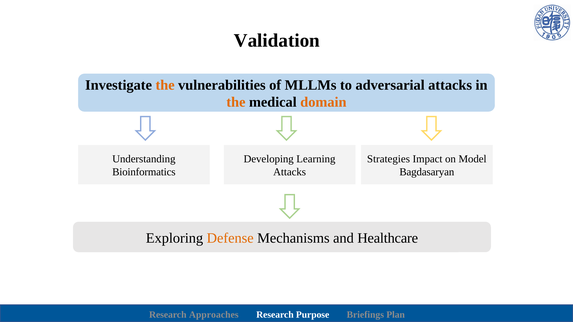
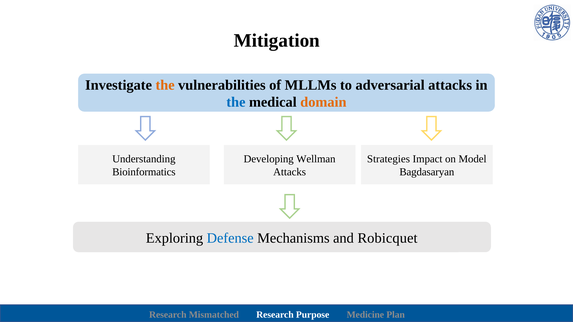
Validation: Validation -> Mitigation (277, 41)
the colour: orange -> blue (236, 102)
Learning: Learning -> Wellman (316, 159)
Defense colour: orange -> blue (230, 238)
Healthcare: Healthcare -> Robicquet (388, 238)
Approaches: Approaches -> Mismatched (214, 315)
Briefings: Briefings -> Medicine (365, 315)
